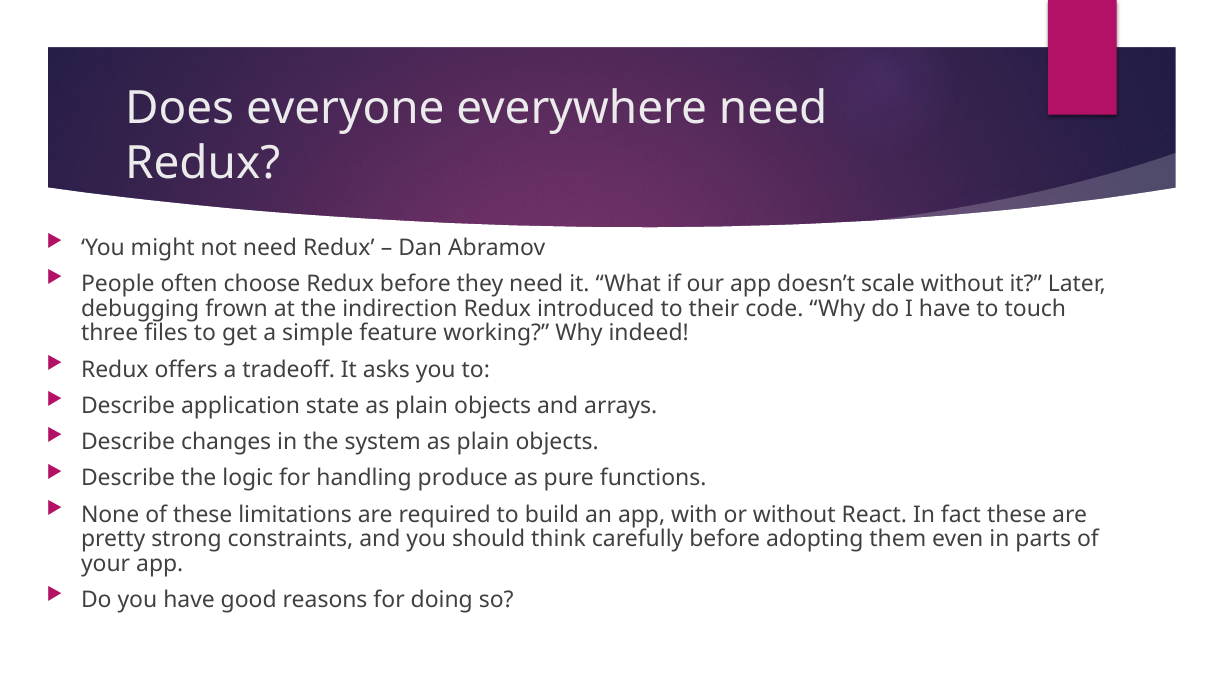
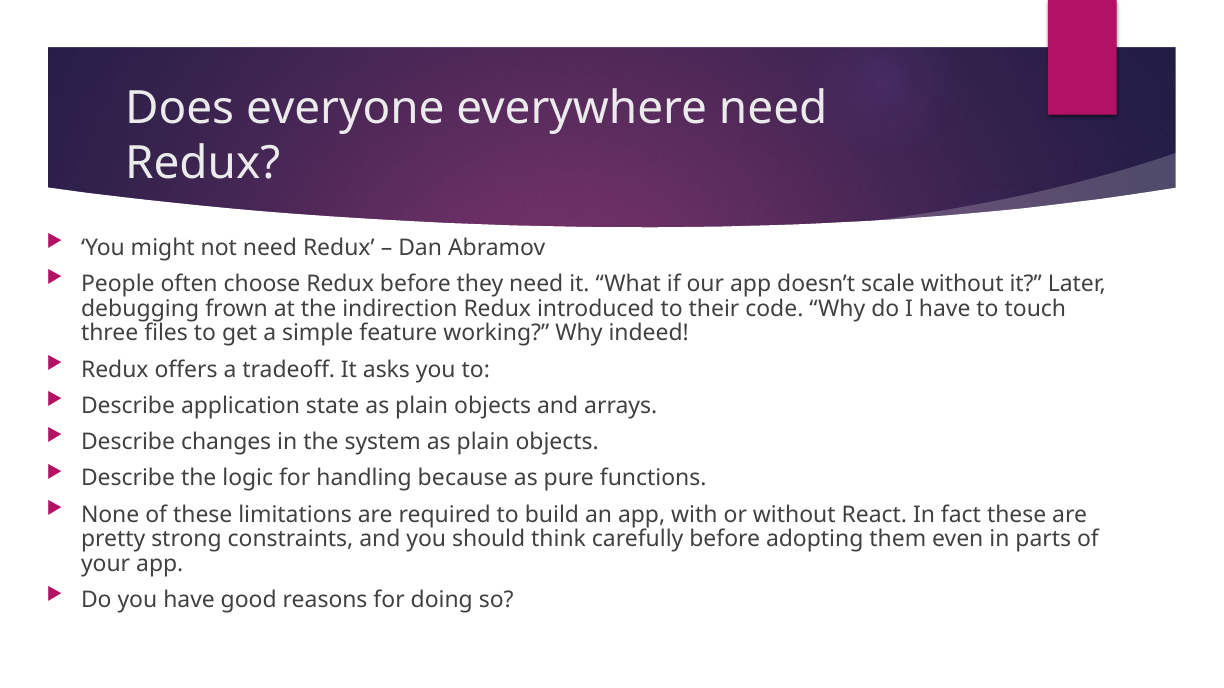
produce: produce -> because (463, 479)
